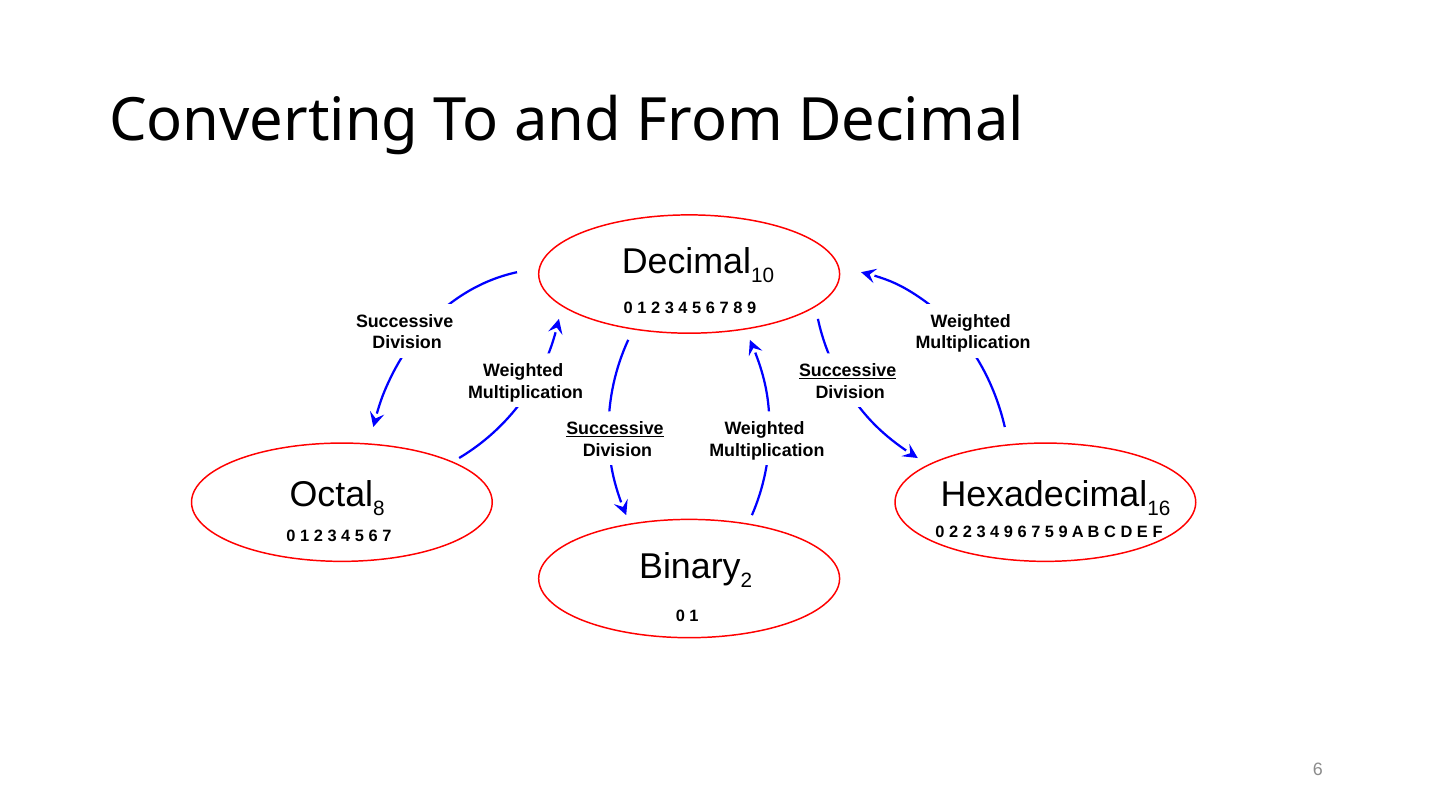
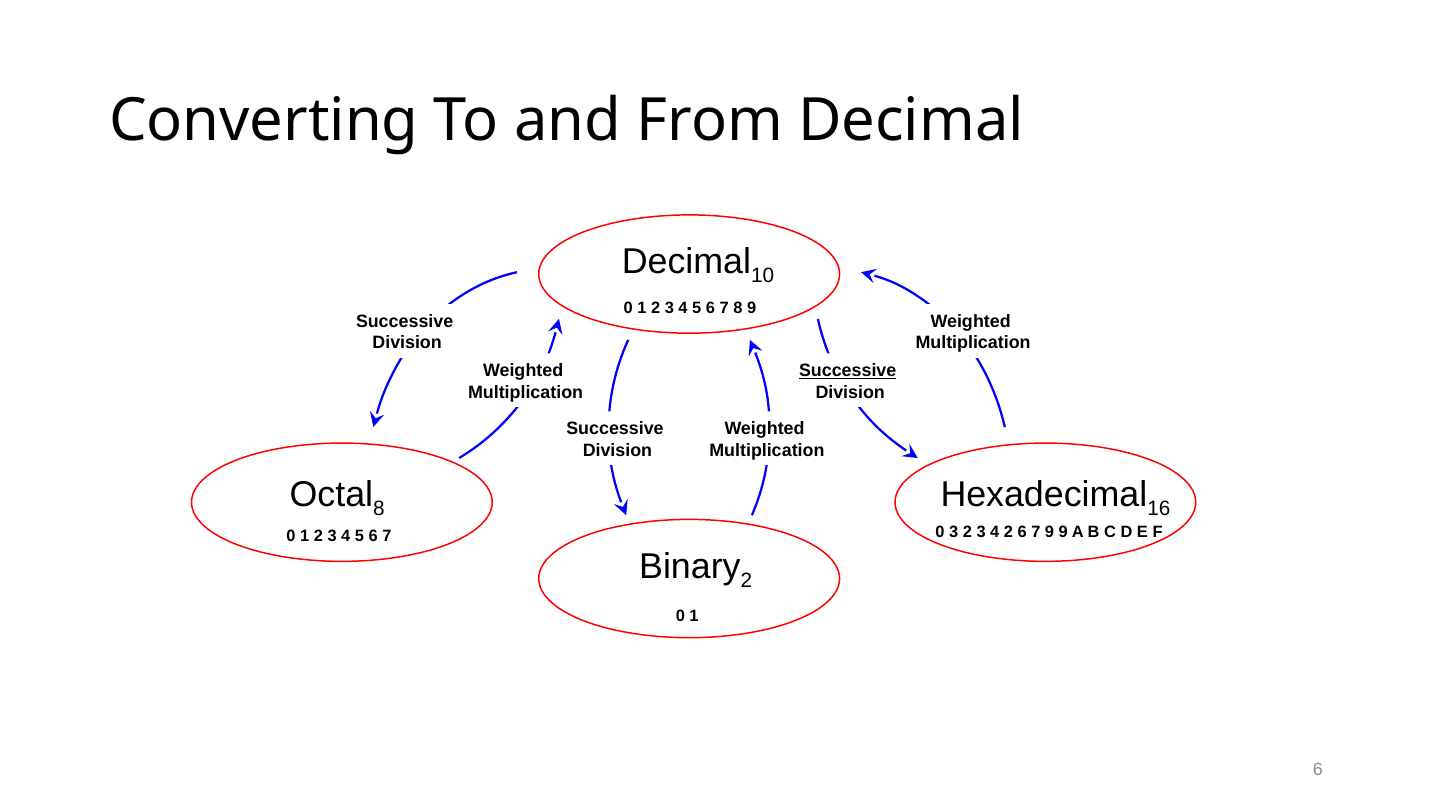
Successive underline: present -> none (615, 428)
0 2: 2 -> 3 (954, 531)
4 9: 9 -> 2 (1008, 531)
7 5: 5 -> 9 (1050, 531)
